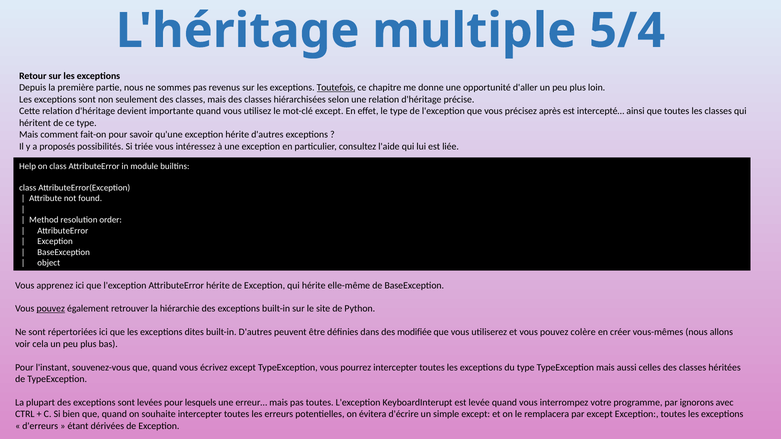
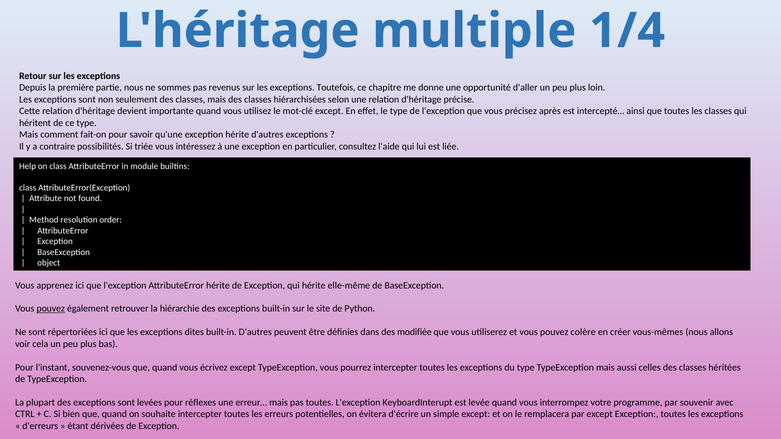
5/4: 5/4 -> 1/4 (627, 31)
Toutefois underline: present -> none (336, 88)
proposés: proposés -> contraire (57, 146)
lesquels: lesquels -> réflexes (201, 403)
ignorons: ignorons -> souvenir (697, 403)
